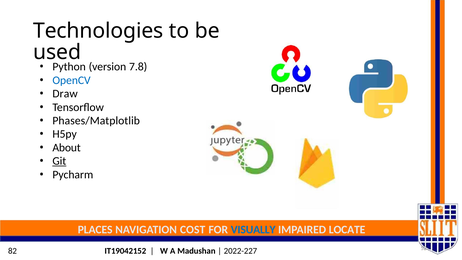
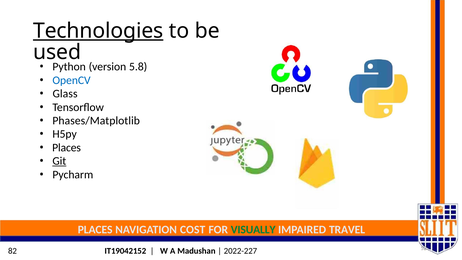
Technologies underline: none -> present (98, 31)
7.8: 7.8 -> 5.8 (138, 67)
Draw: Draw -> Glass (65, 94)
About: About -> Places (67, 148)
VISUALLY colour: blue -> green (253, 229)
LOCATE: LOCATE -> TRAVEL (347, 229)
